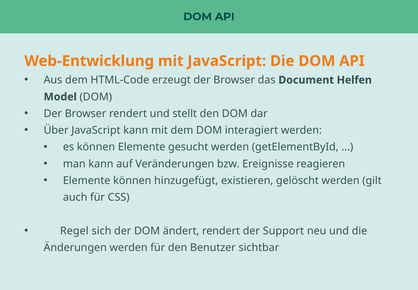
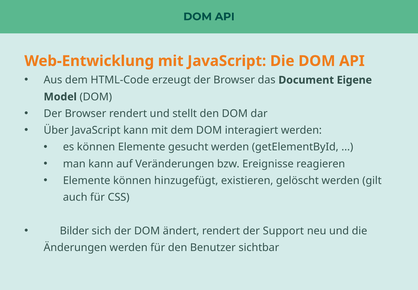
Helfen: Helfen -> Eigene (354, 80)
Regel: Regel -> Bilder (74, 230)
